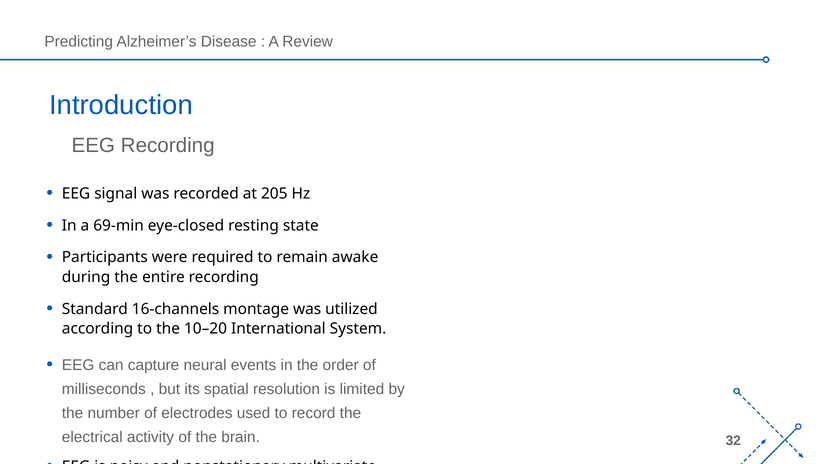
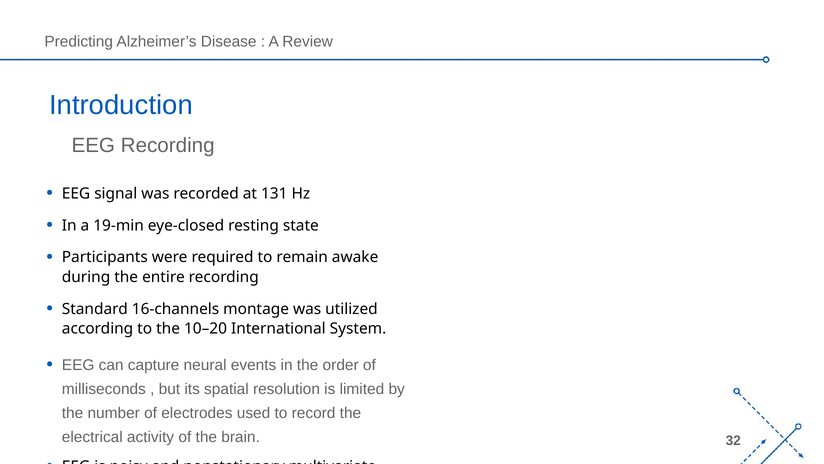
205: 205 -> 131 (274, 193)
69-min: 69-min -> 19-min (119, 225)
